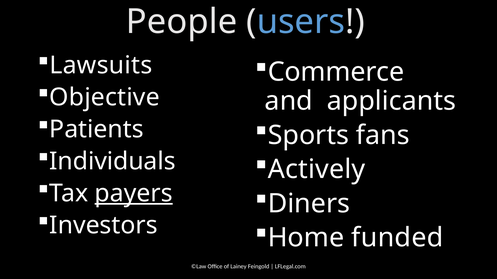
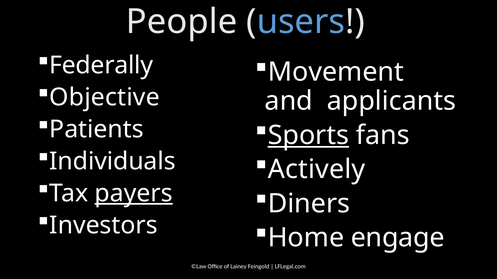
Lawsuits: Lawsuits -> Federally (101, 66)
Commerce: Commerce -> Movement (336, 72)
Sports underline: none -> present (308, 135)
funded: funded -> engage (398, 238)
